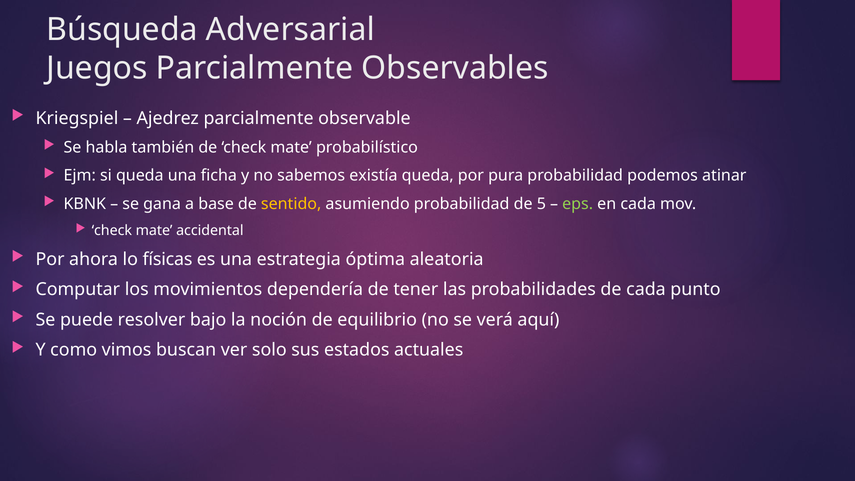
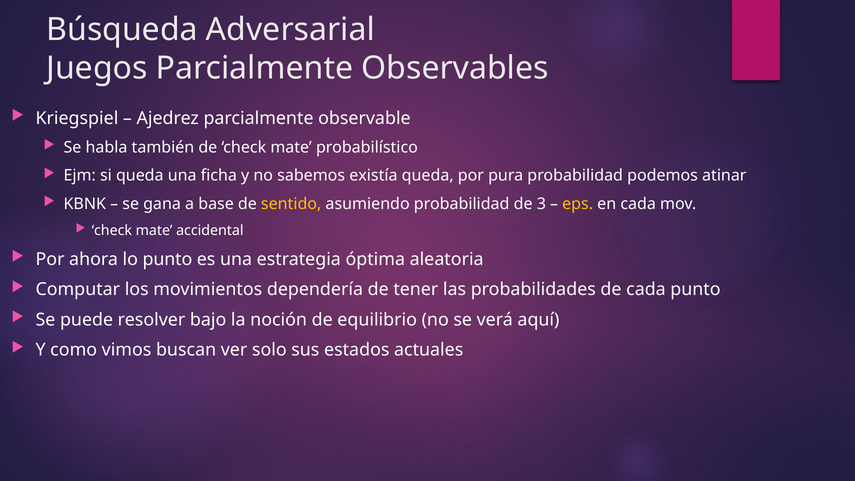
5: 5 -> 3 (541, 204)
eps colour: light green -> yellow (578, 204)
lo físicas: físicas -> punto (167, 259)
